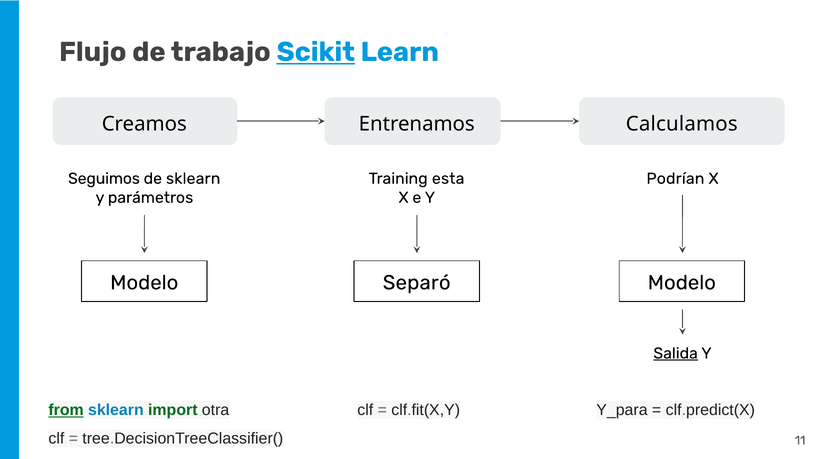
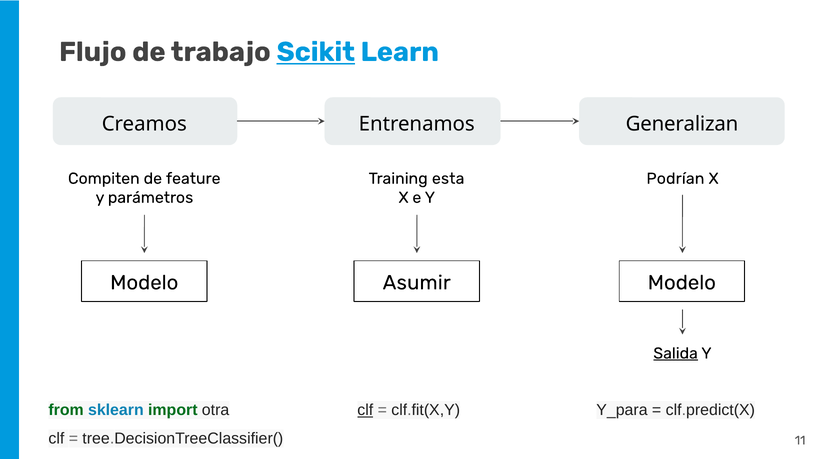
Calculamos: Calculamos -> Generalizan (682, 124)
Seguimos: Seguimos -> Compiten (104, 179)
de sklearn: sklearn -> feature (193, 179)
Separó: Separó -> Asumir (417, 283)
from underline: present -> none (66, 411)
clf underline: none -> present (365, 411)
